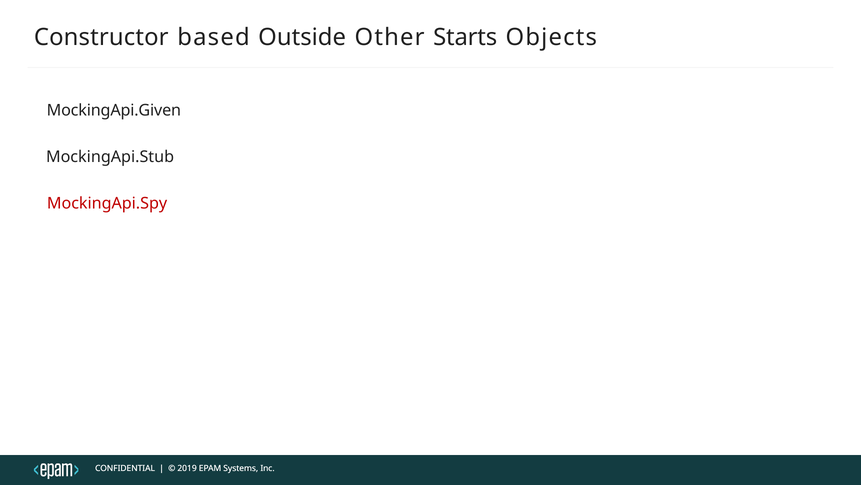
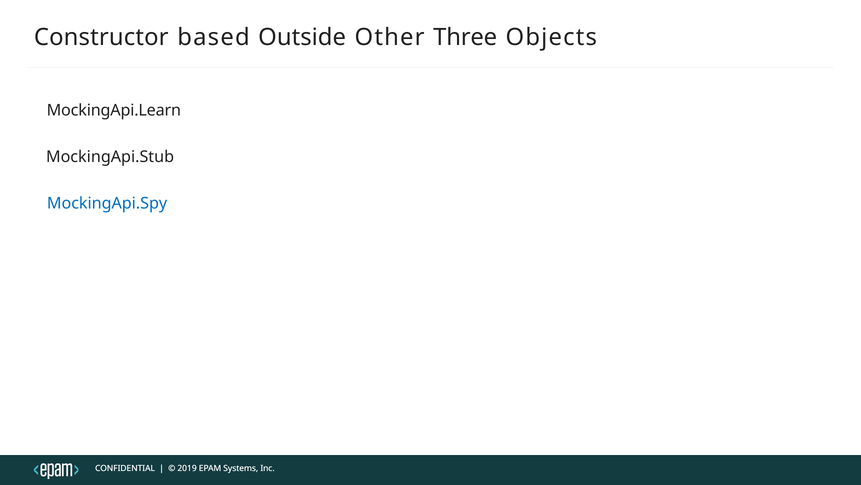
Starts: Starts -> Three (465, 37)
MockingApi.Given: MockingApi.Given -> MockingApi.Learn (114, 110)
MockingApi.Spy colour: red -> blue (107, 203)
